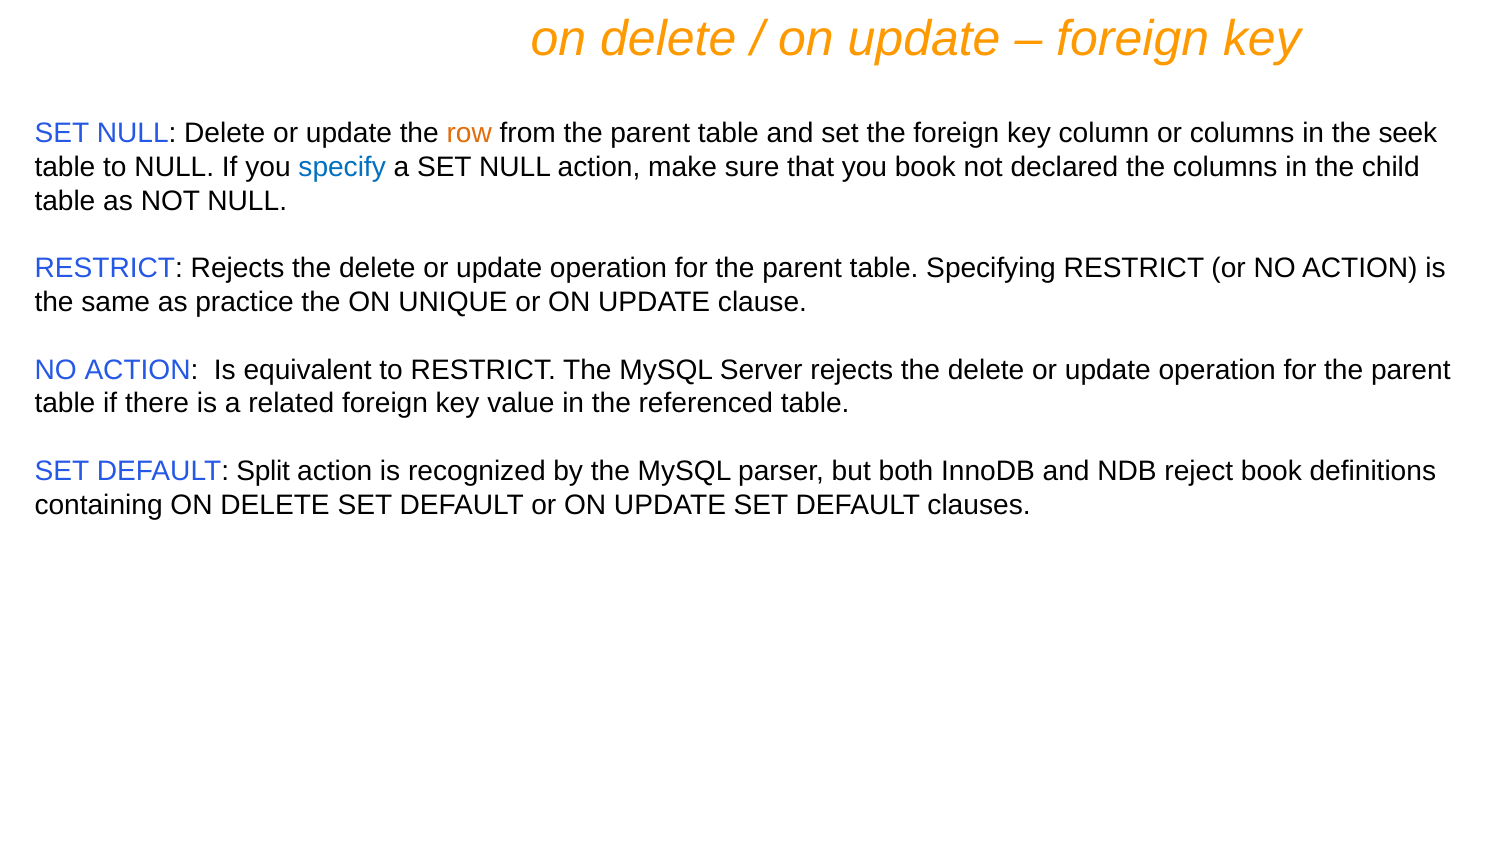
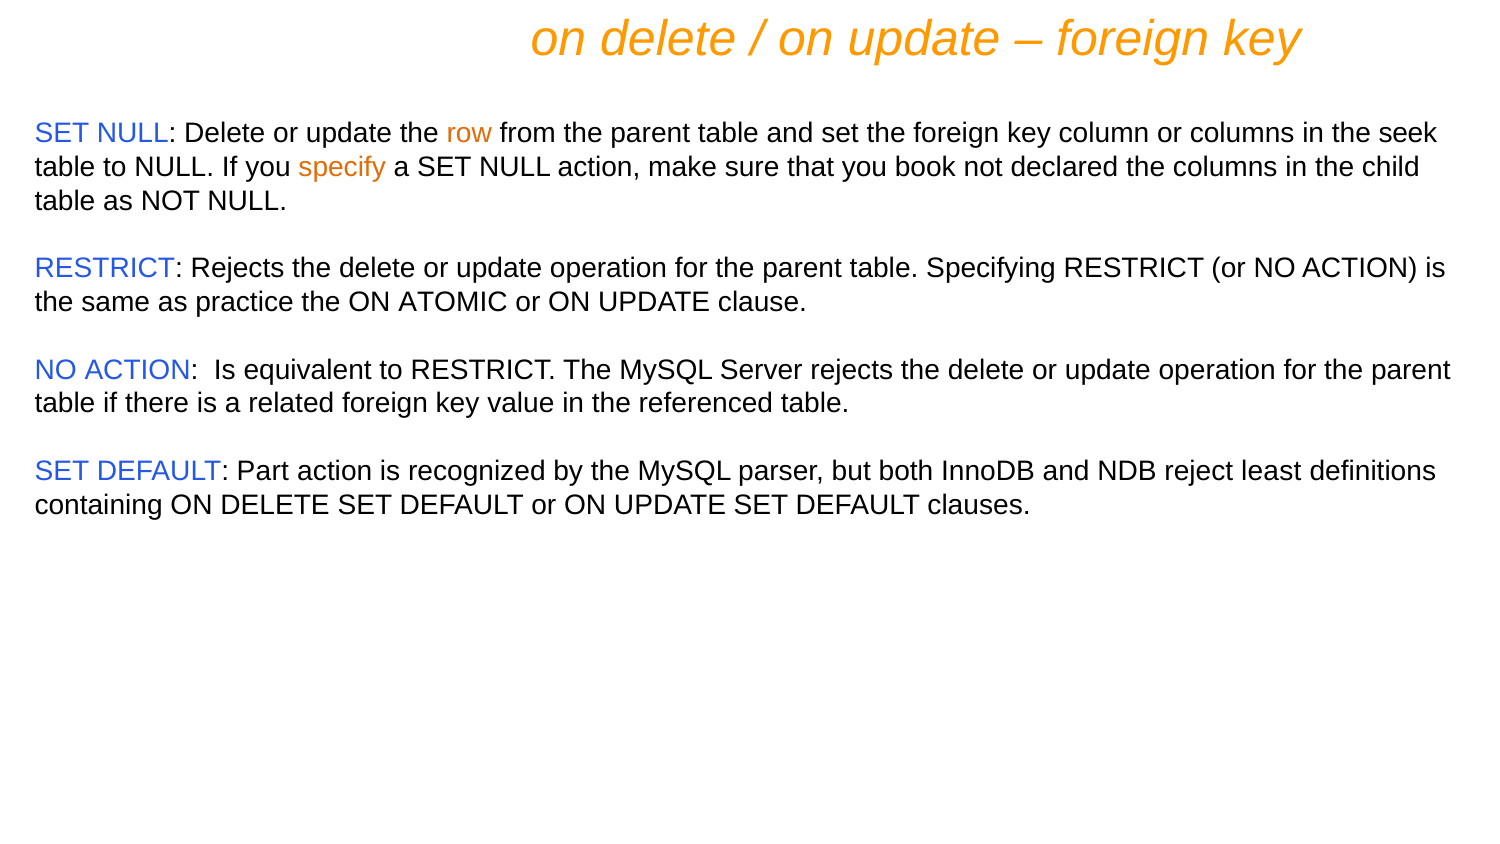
specify colour: blue -> orange (342, 167)
UNIQUE: UNIQUE -> ATOMIC (453, 302)
Split: Split -> Part (263, 471)
reject book: book -> least (1271, 471)
